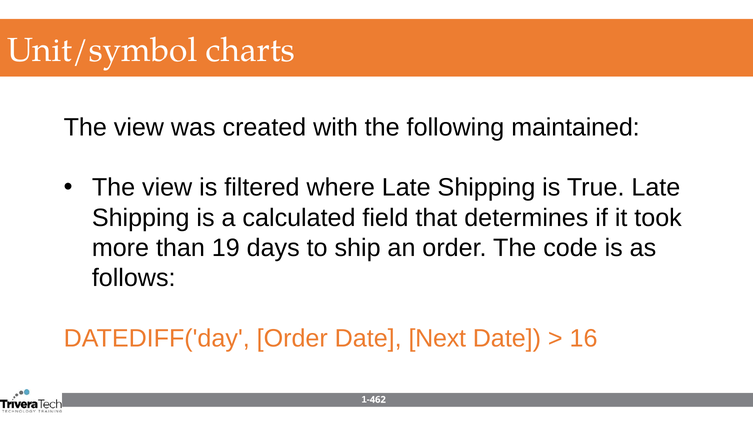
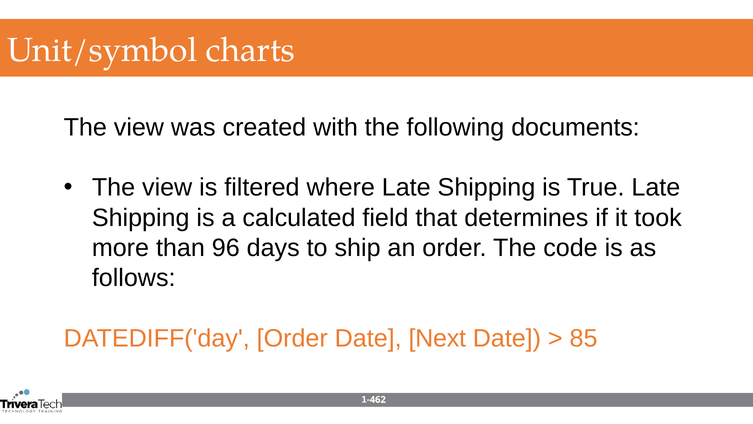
maintained: maintained -> documents (575, 127)
19: 19 -> 96 (226, 248)
16: 16 -> 85 (584, 338)
